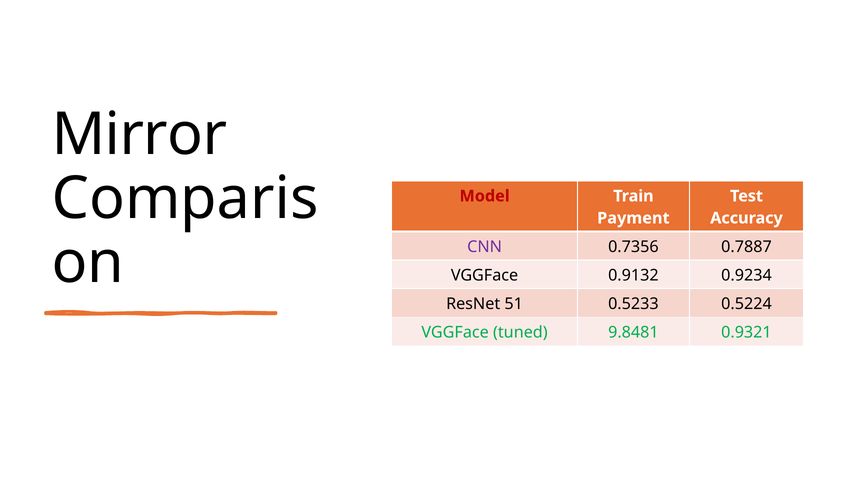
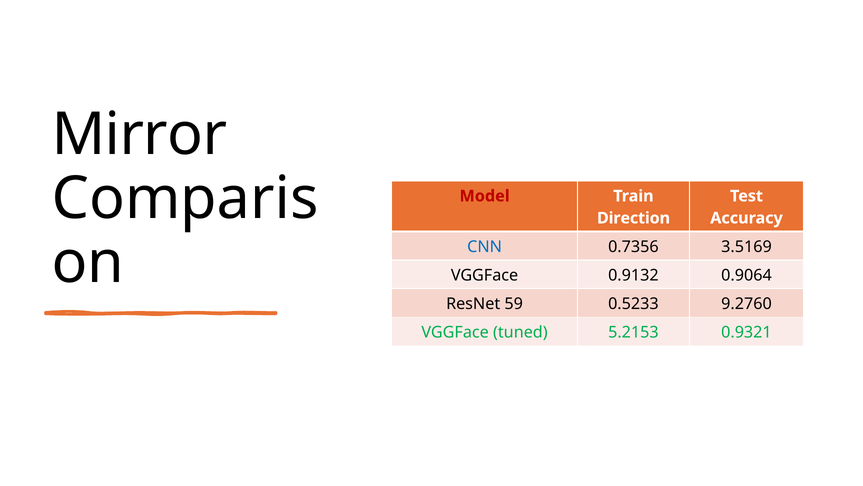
Payment: Payment -> Direction (634, 218)
CNN colour: purple -> blue (485, 246)
0.7887: 0.7887 -> 3.5169 (747, 246)
0.9234: 0.9234 -> 0.9064 (747, 275)
51: 51 -> 59 (514, 303)
0.5224: 0.5224 -> 9.2760 (747, 303)
9.8481: 9.8481 -> 5.2153 (633, 332)
